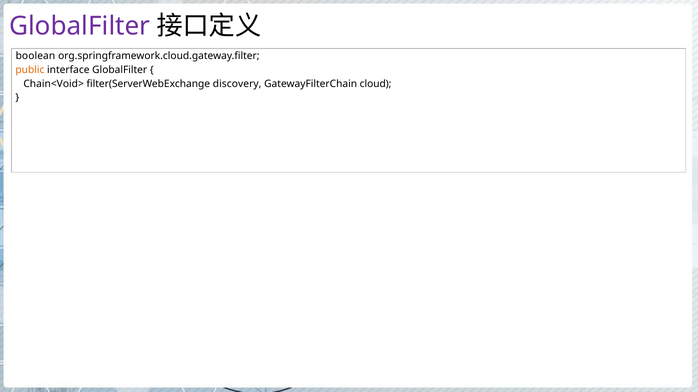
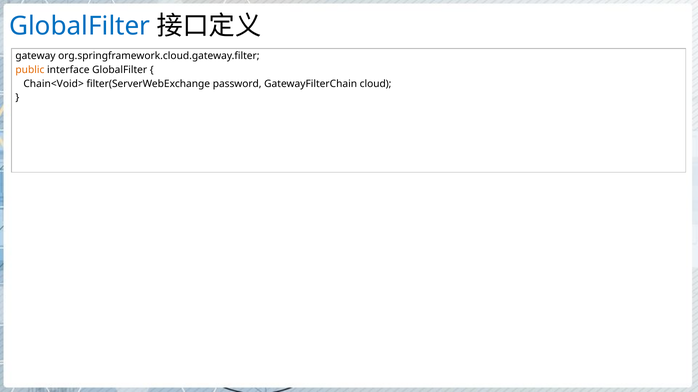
GlobalFilter colour: purple -> blue (80, 26)
boolean: boolean -> gateway (35, 56)
discovery: discovery -> password (237, 84)
